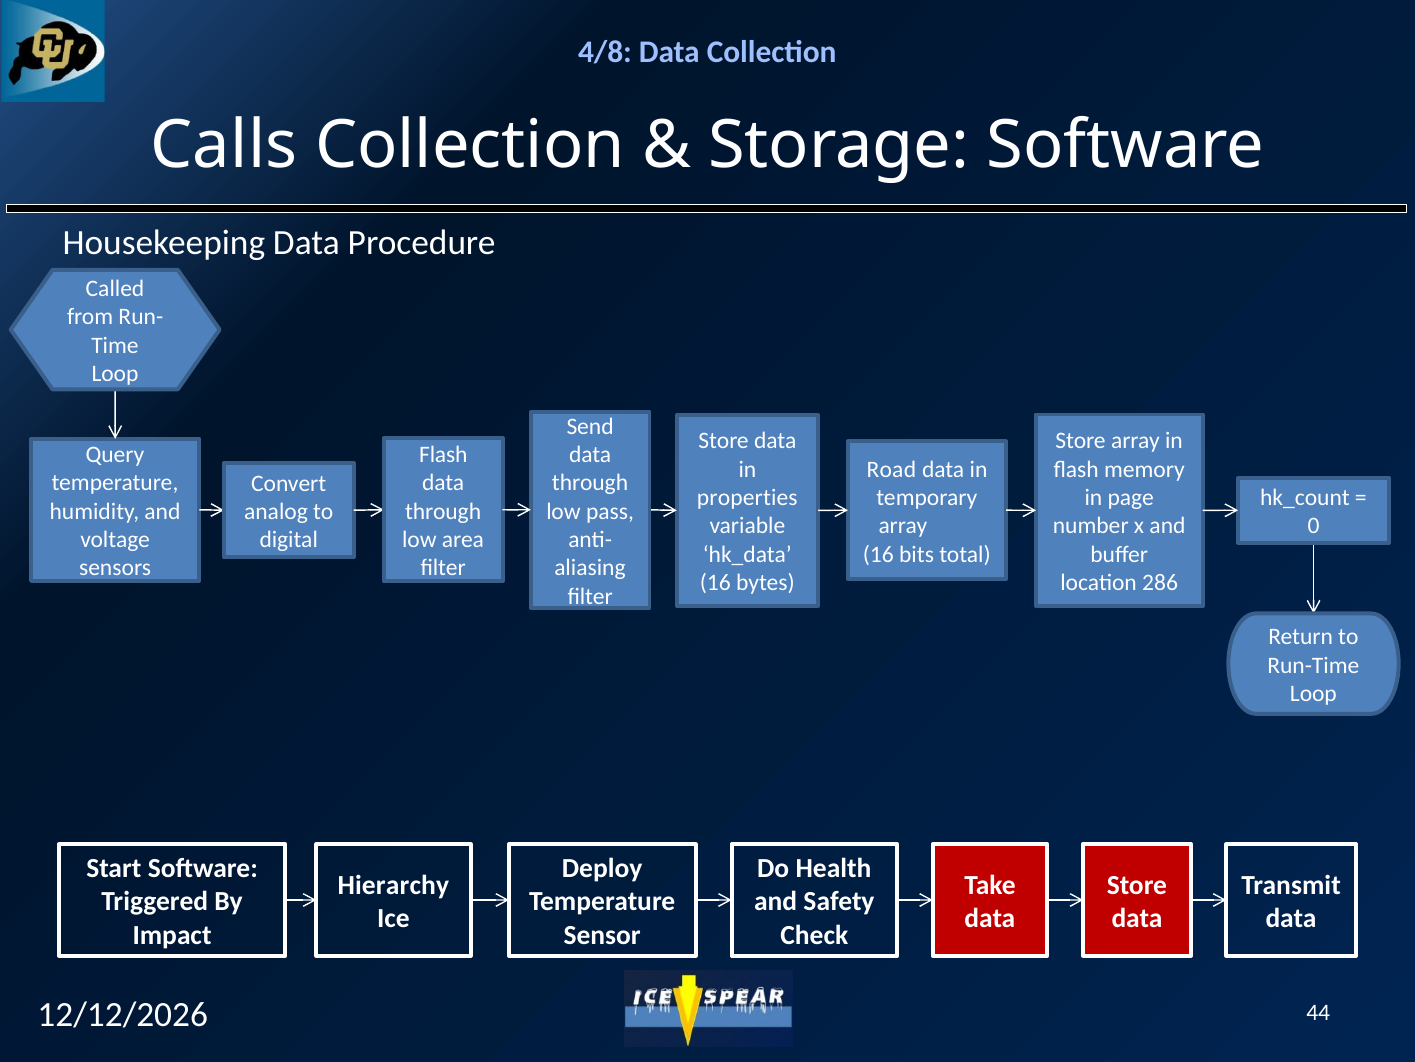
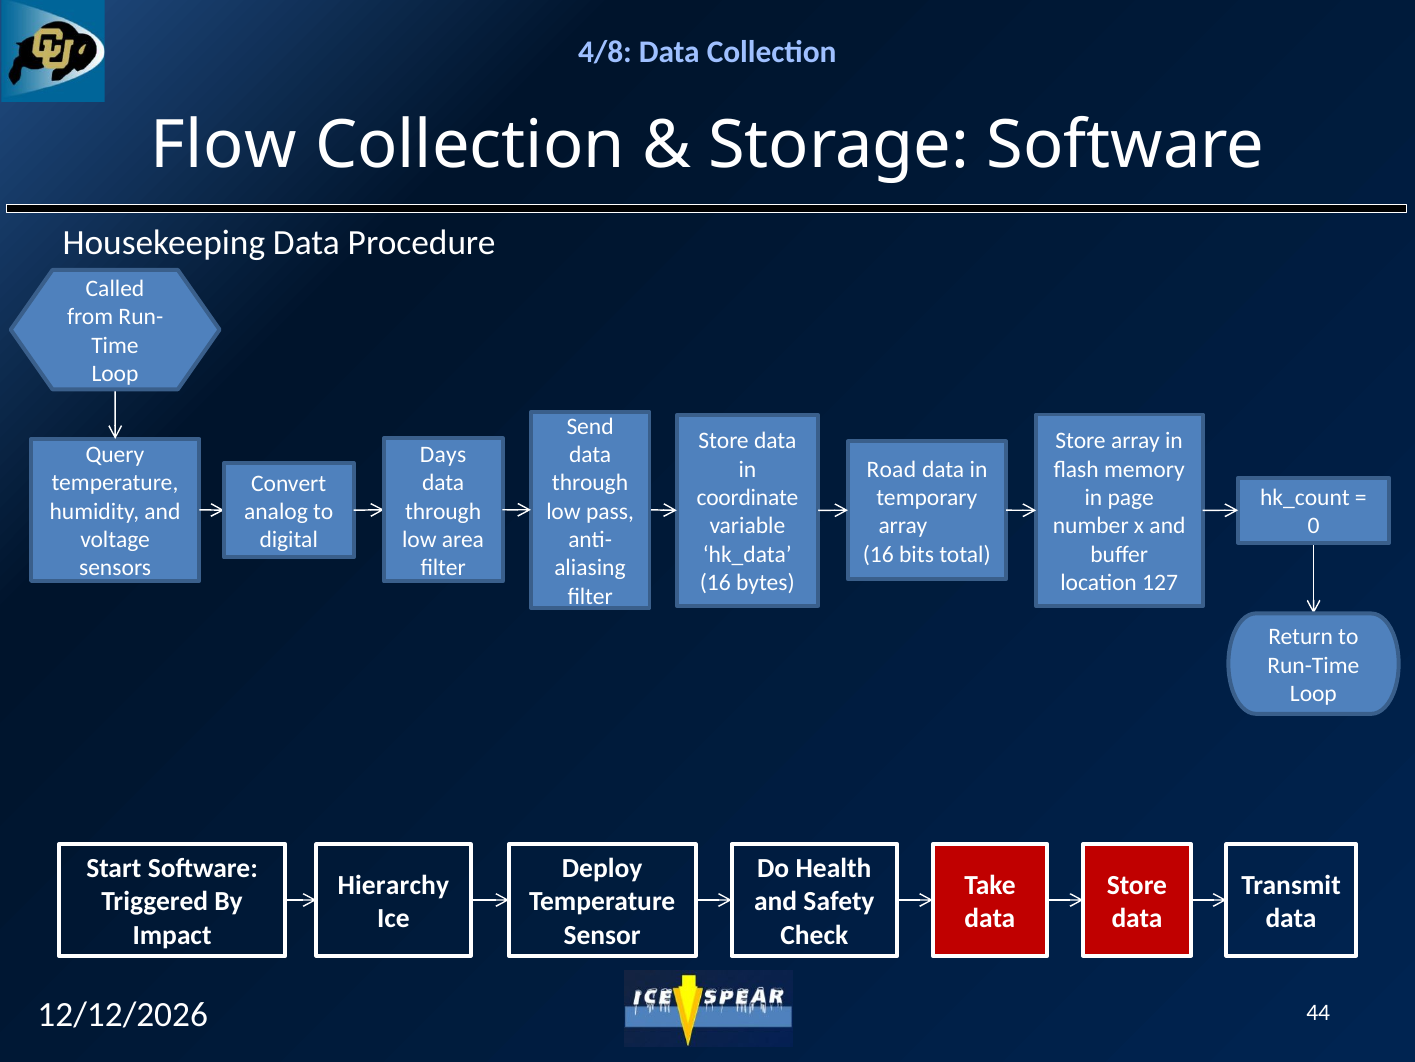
Calls: Calls -> Flow (224, 145)
Flash: Flash -> Days (443, 454)
properties: properties -> coordinate (747, 497)
286: 286 -> 127 (1160, 582)
